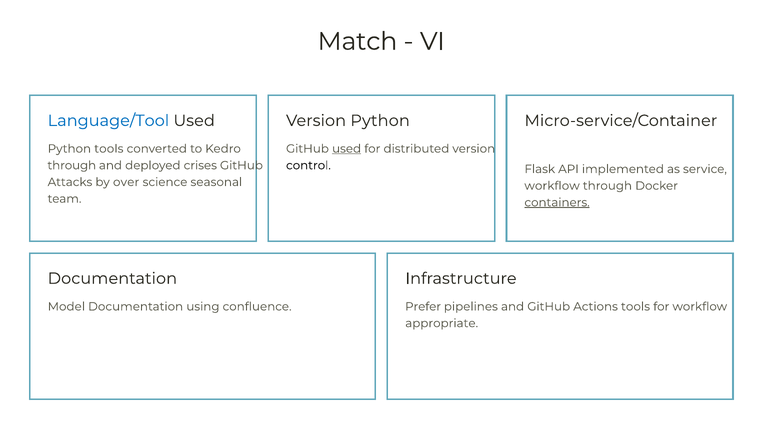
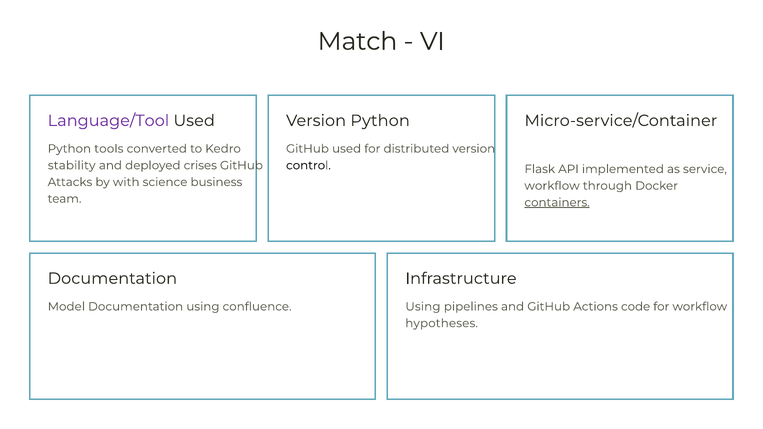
Language/Tool colour: blue -> purple (108, 121)
used underline: present -> none (347, 149)
through: through -> stability (72, 165)
over: over -> with (126, 182)
seasonal: seasonal -> business (216, 182)
Prefer: Prefer -> Using (423, 307)
Actions tools: tools -> code (636, 307)
appropriate: appropriate -> hypotheses (442, 323)
